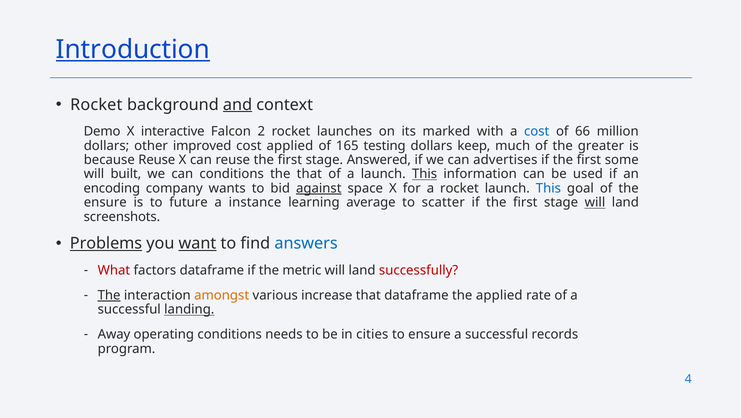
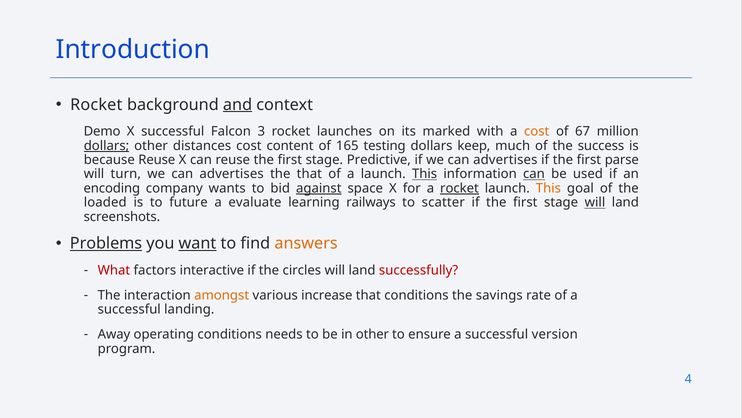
Introduction underline: present -> none (133, 50)
X interactive: interactive -> successful (173, 131)
2: 2 -> 3 (261, 131)
cost colour: blue -> orange (537, 131)
66: 66 -> 67 (583, 131)
dollars underline: none -> present (106, 145)
improved: improved -> distances (202, 145)
cost applied: applied -> content (290, 145)
greater: greater -> success (601, 145)
Answered: Answered -> Predictive (379, 160)
some: some -> parse (622, 160)
built: built -> turn (126, 174)
conditions: conditions -> advertises (232, 174)
can underline: none -> present (534, 174)
rocket underline: none -> present (459, 188)
This colour: blue -> orange (548, 188)
ensure: ensure -> loaded (105, 202)
instance: instance -> evaluate (255, 202)
average: average -> railways (371, 202)
answers colour: blue -> orange (306, 243)
factors dataframe: dataframe -> interactive (212, 270)
metric: metric -> circles (302, 270)
The underline: present -> none (109, 295)
that dataframe: dataframe -> conditions (416, 295)
the applied: applied -> savings (499, 295)
landing underline: present -> none (189, 309)
in cities: cities -> other (372, 334)
records: records -> version (555, 334)
